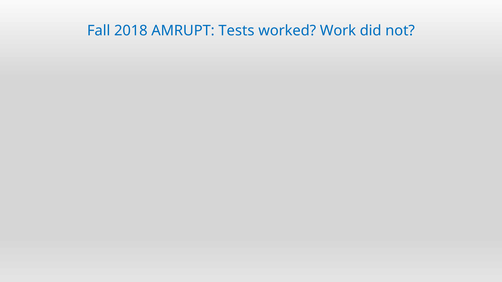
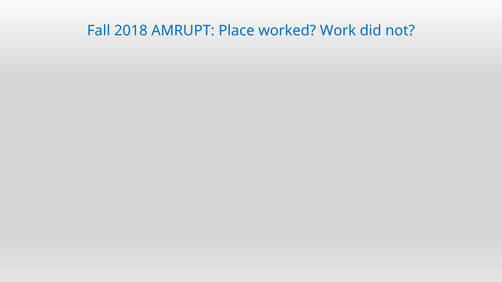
Tests: Tests -> Place (236, 31)
